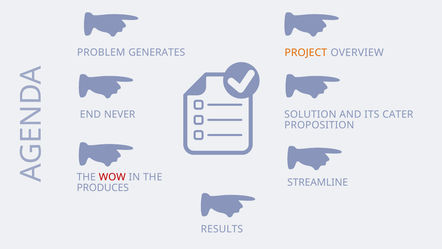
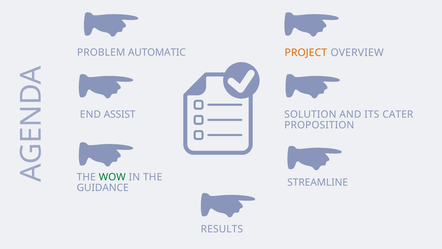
GENERATES: GENERATES -> AUTOMATIC (157, 53)
NEVER: NEVER -> ASSIST (120, 114)
WOW colour: red -> green (112, 177)
PRODUCES: PRODUCES -> GUIDANCE (103, 188)
